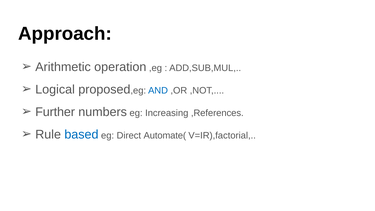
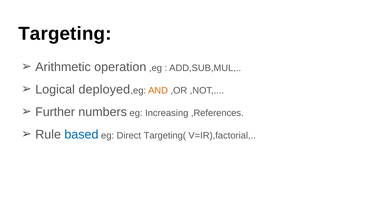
Approach: Approach -> Targeting (65, 34)
proposed: proposed -> deployed (104, 89)
AND colour: blue -> orange (158, 90)
Automate(: Automate( -> Targeting( (165, 135)
